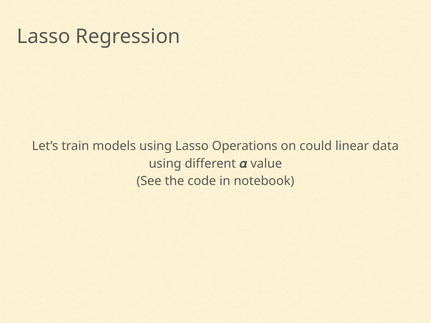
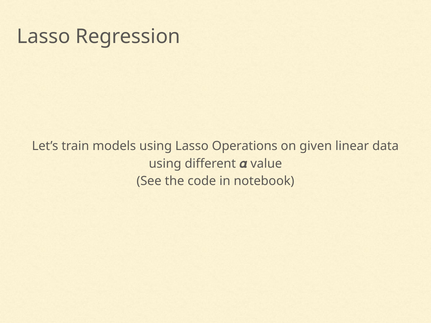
could: could -> given (316, 146)
